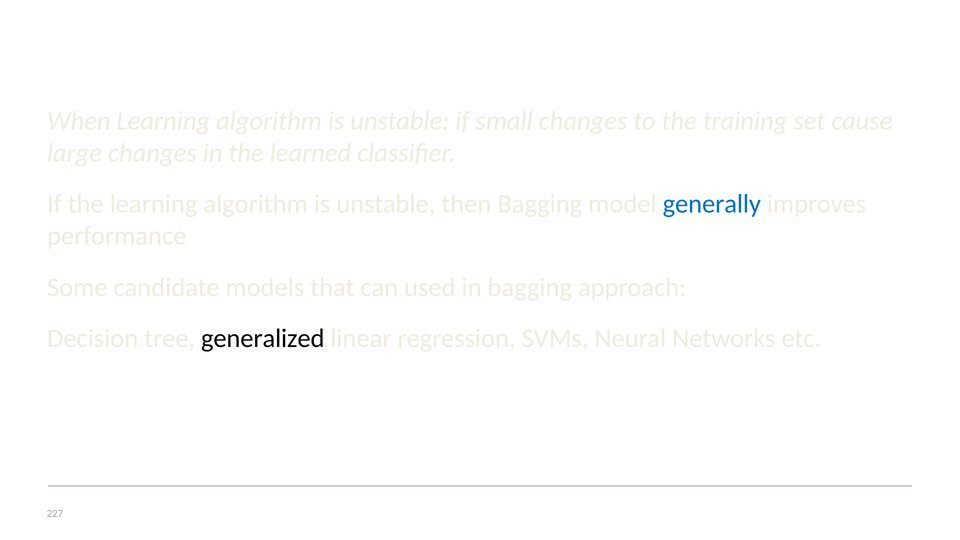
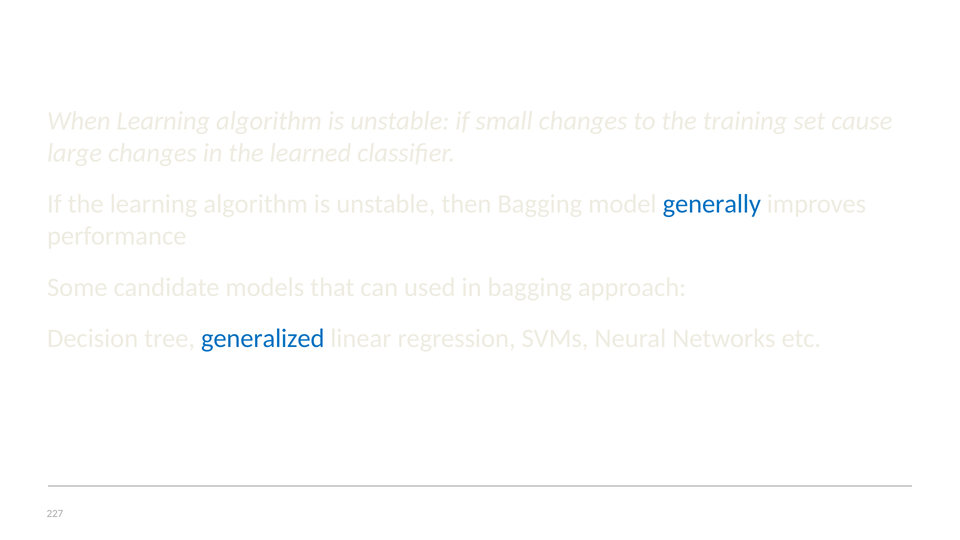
generalized colour: black -> blue (263, 339)
